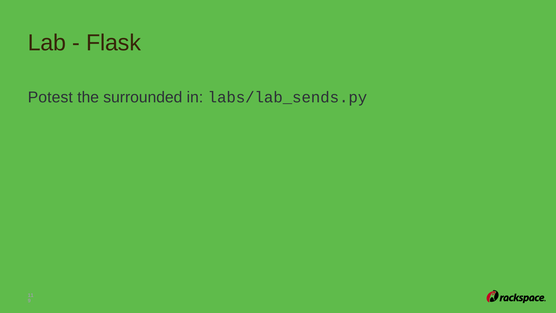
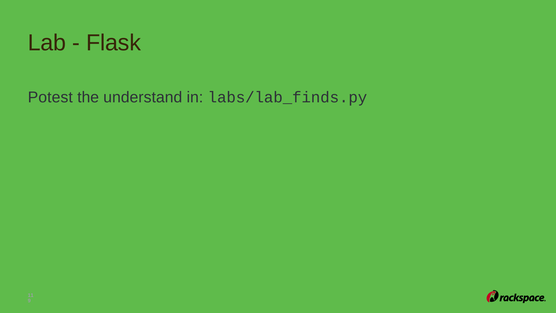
surrounded: surrounded -> understand (143, 97)
labs/lab_sends.py: labs/lab_sends.py -> labs/lab_finds.py (287, 97)
